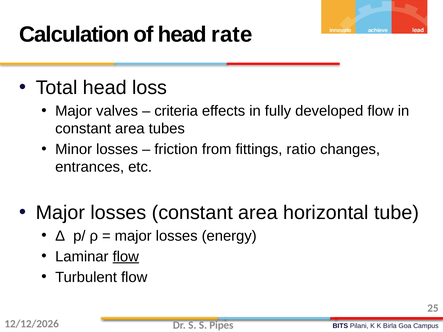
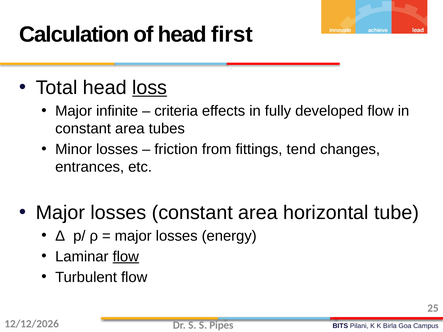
rate: rate -> first (232, 34)
loss underline: none -> present (150, 88)
valves: valves -> infinite (117, 111)
ratio: ratio -> tend (301, 149)
